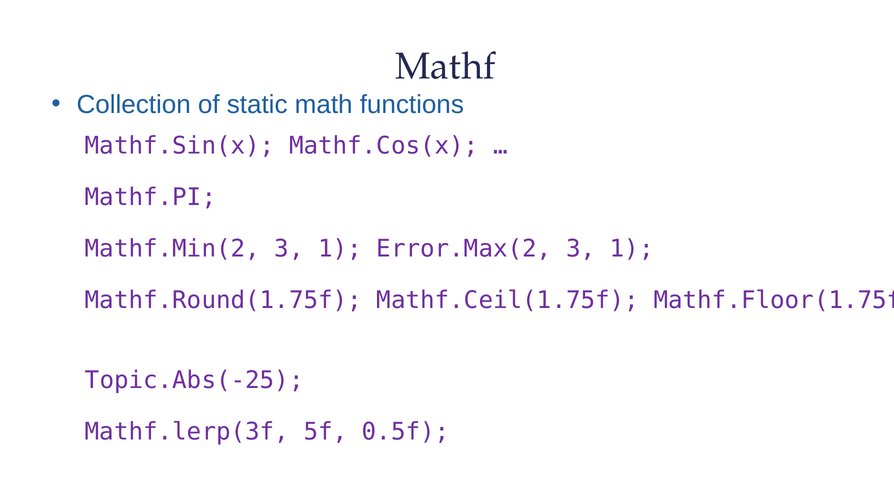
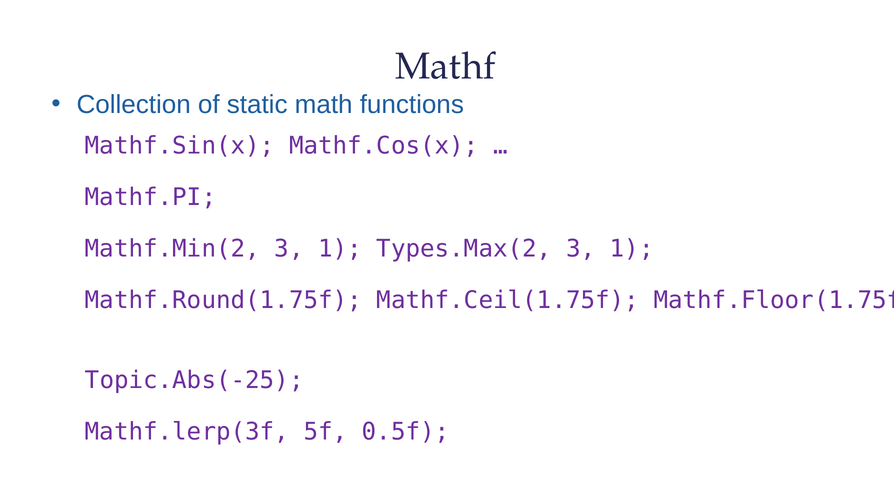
Error.Max(2: Error.Max(2 -> Types.Max(2 (464, 249)
